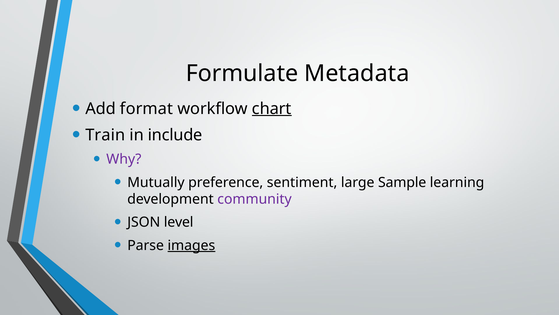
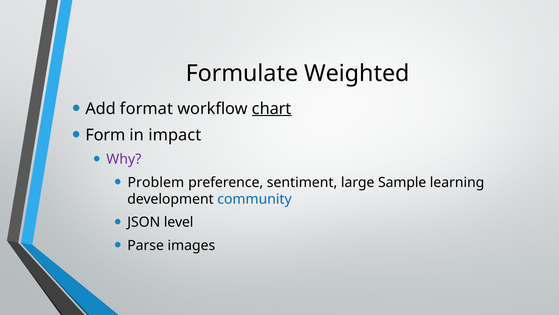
Metadata: Metadata -> Weighted (357, 73)
Train: Train -> Form (105, 135)
include: include -> impact (175, 135)
Mutually: Mutually -> Problem (156, 182)
community colour: purple -> blue (254, 199)
images underline: present -> none (191, 245)
